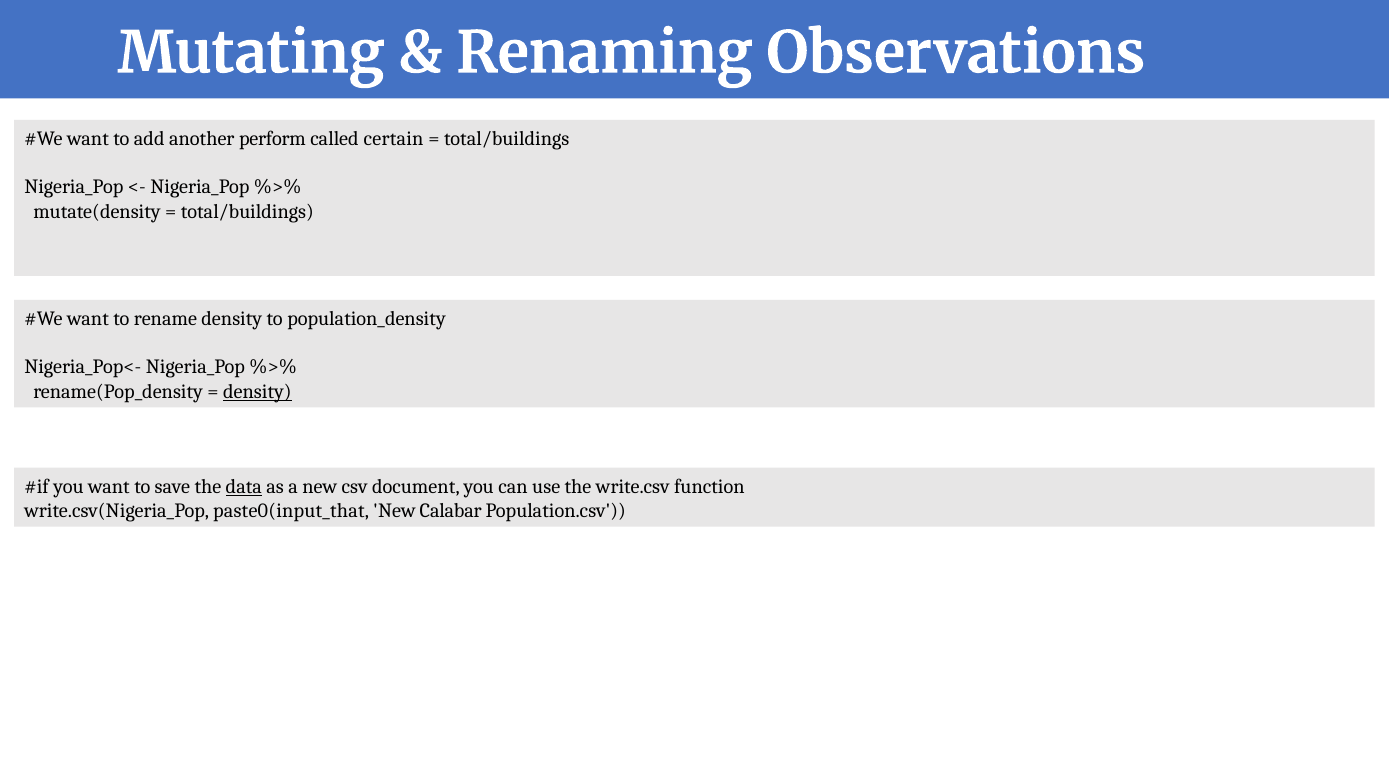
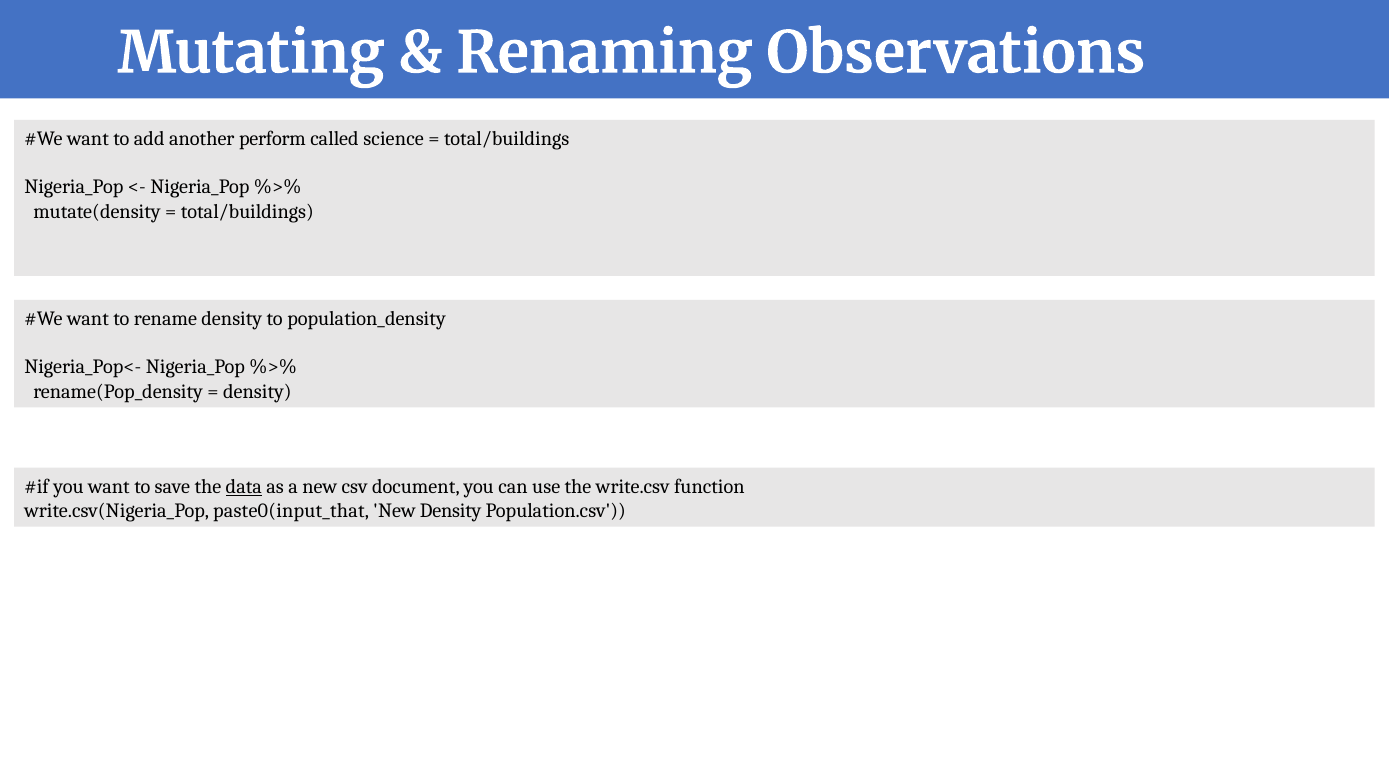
certain: certain -> science (394, 139)
density underline: present -> none (257, 392)
New Calabar: Calabar -> Density (451, 511)
